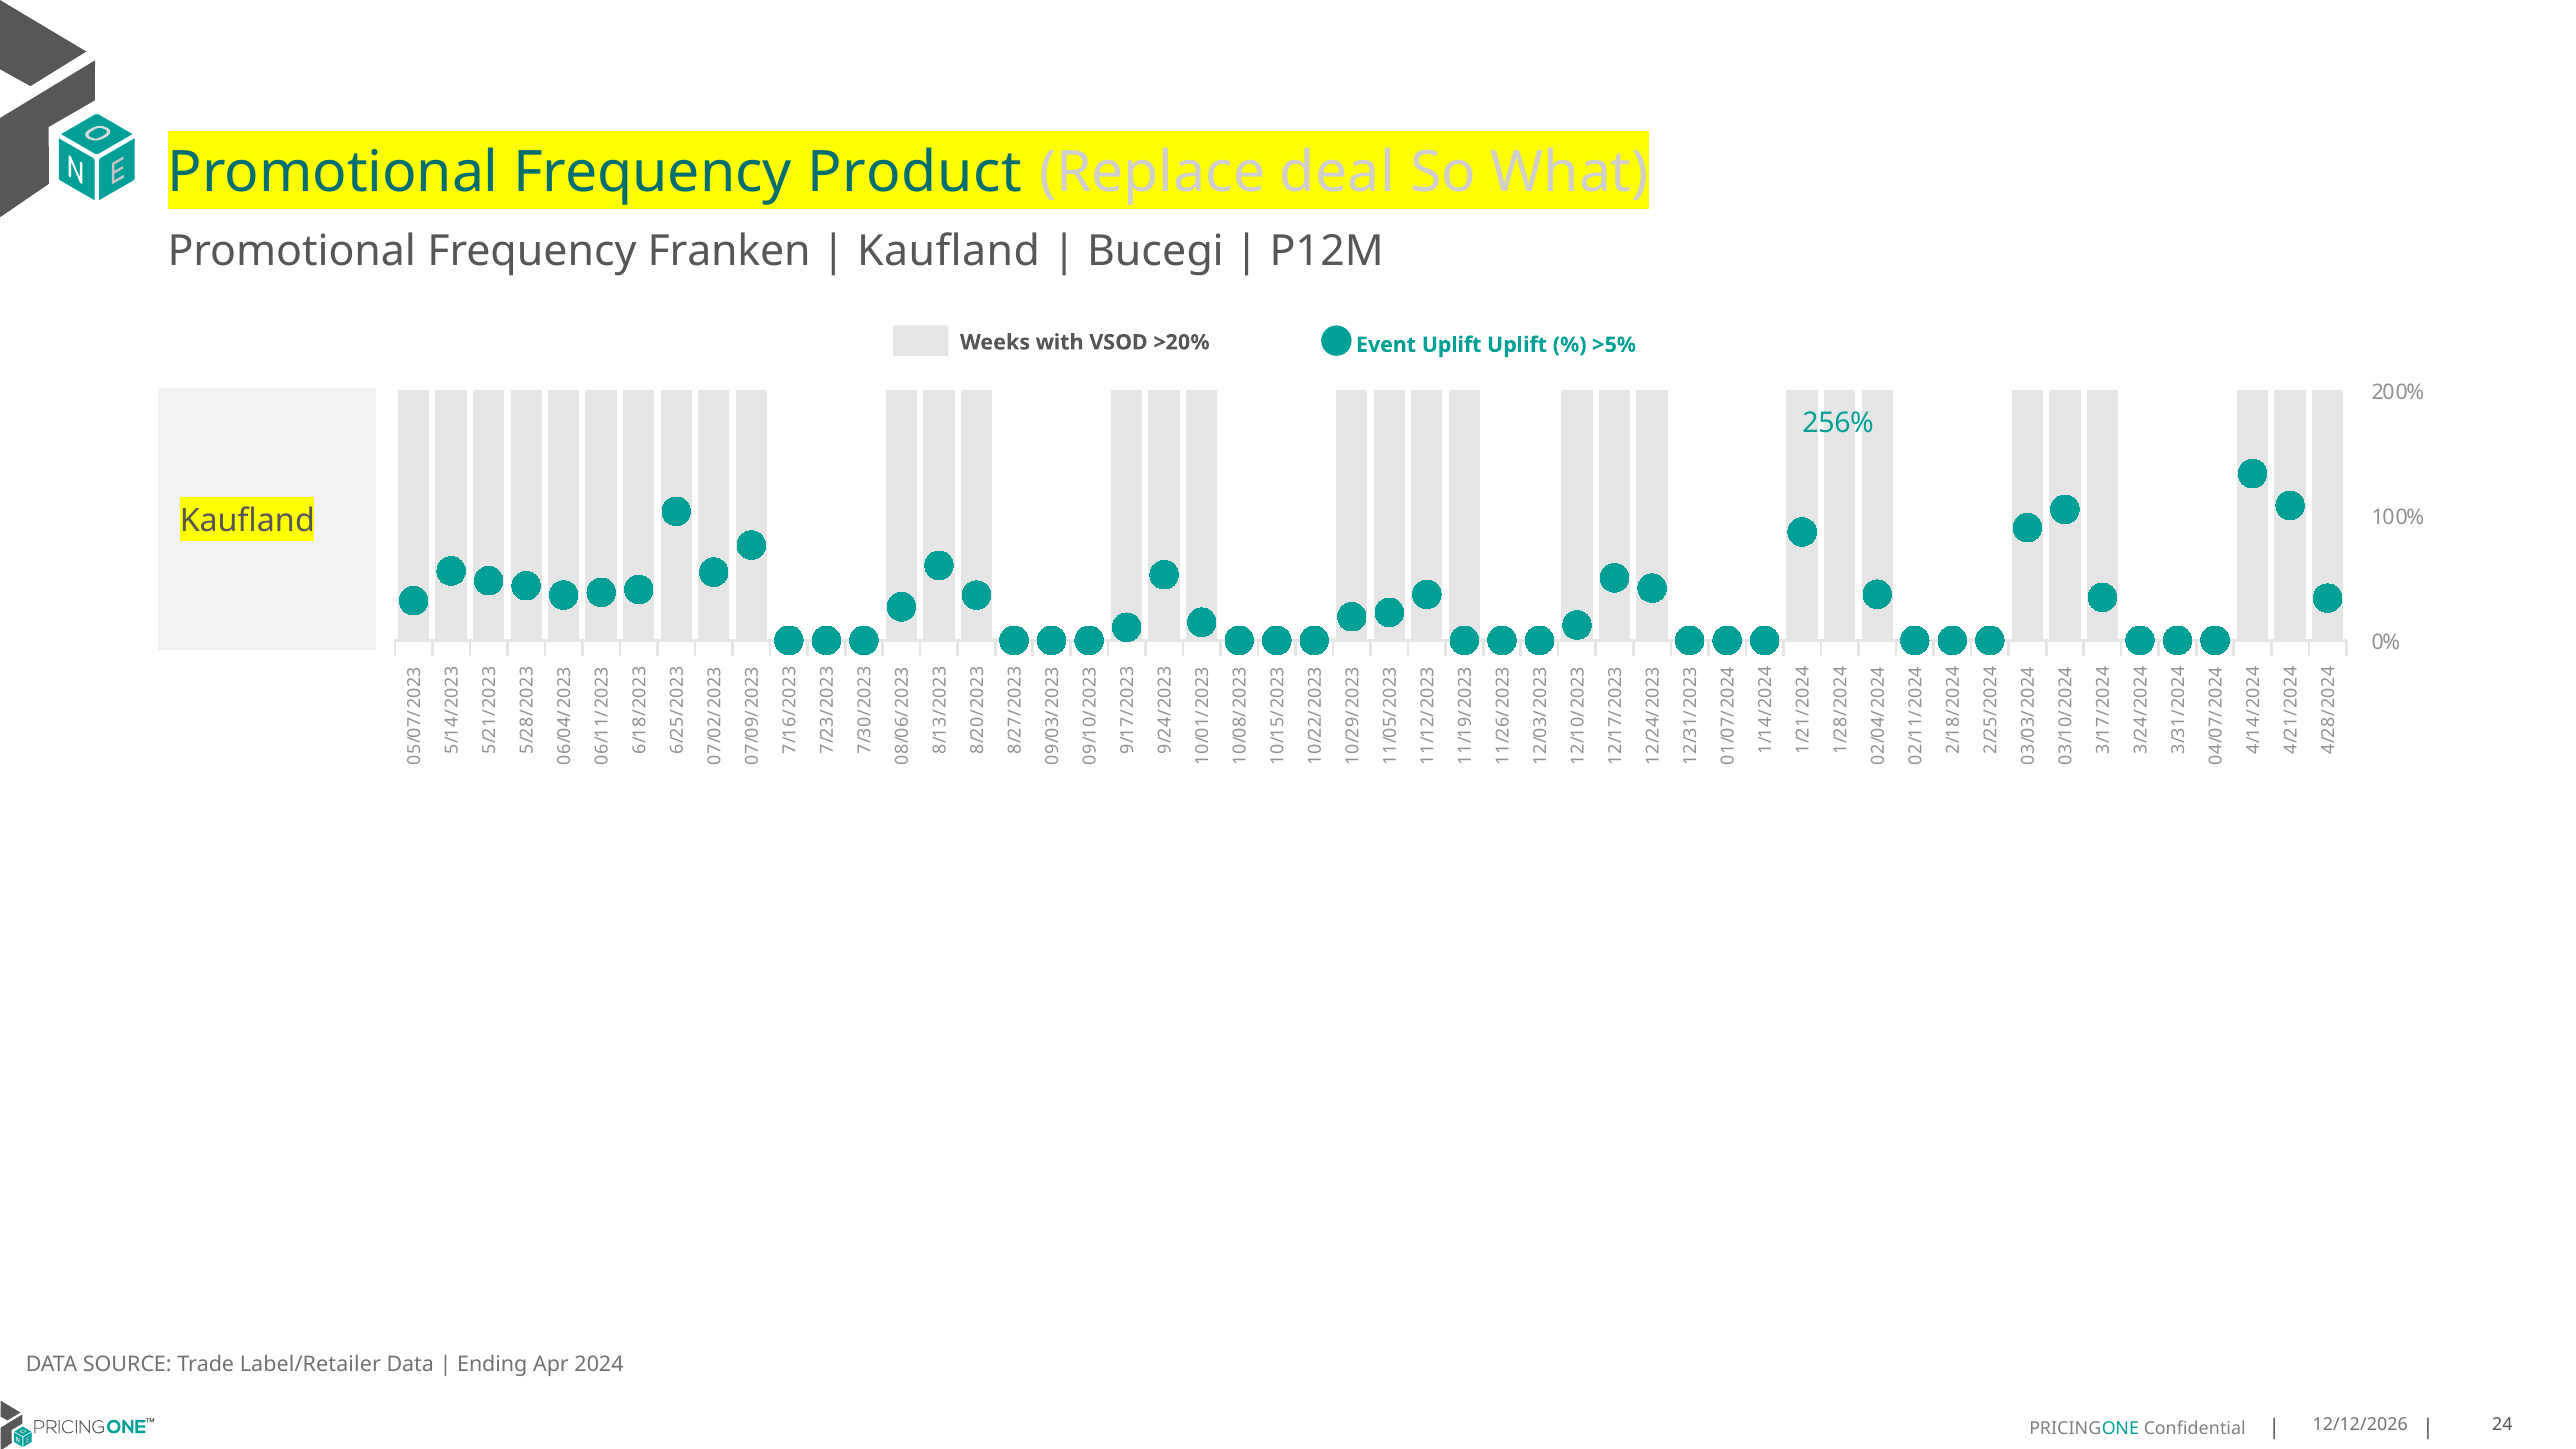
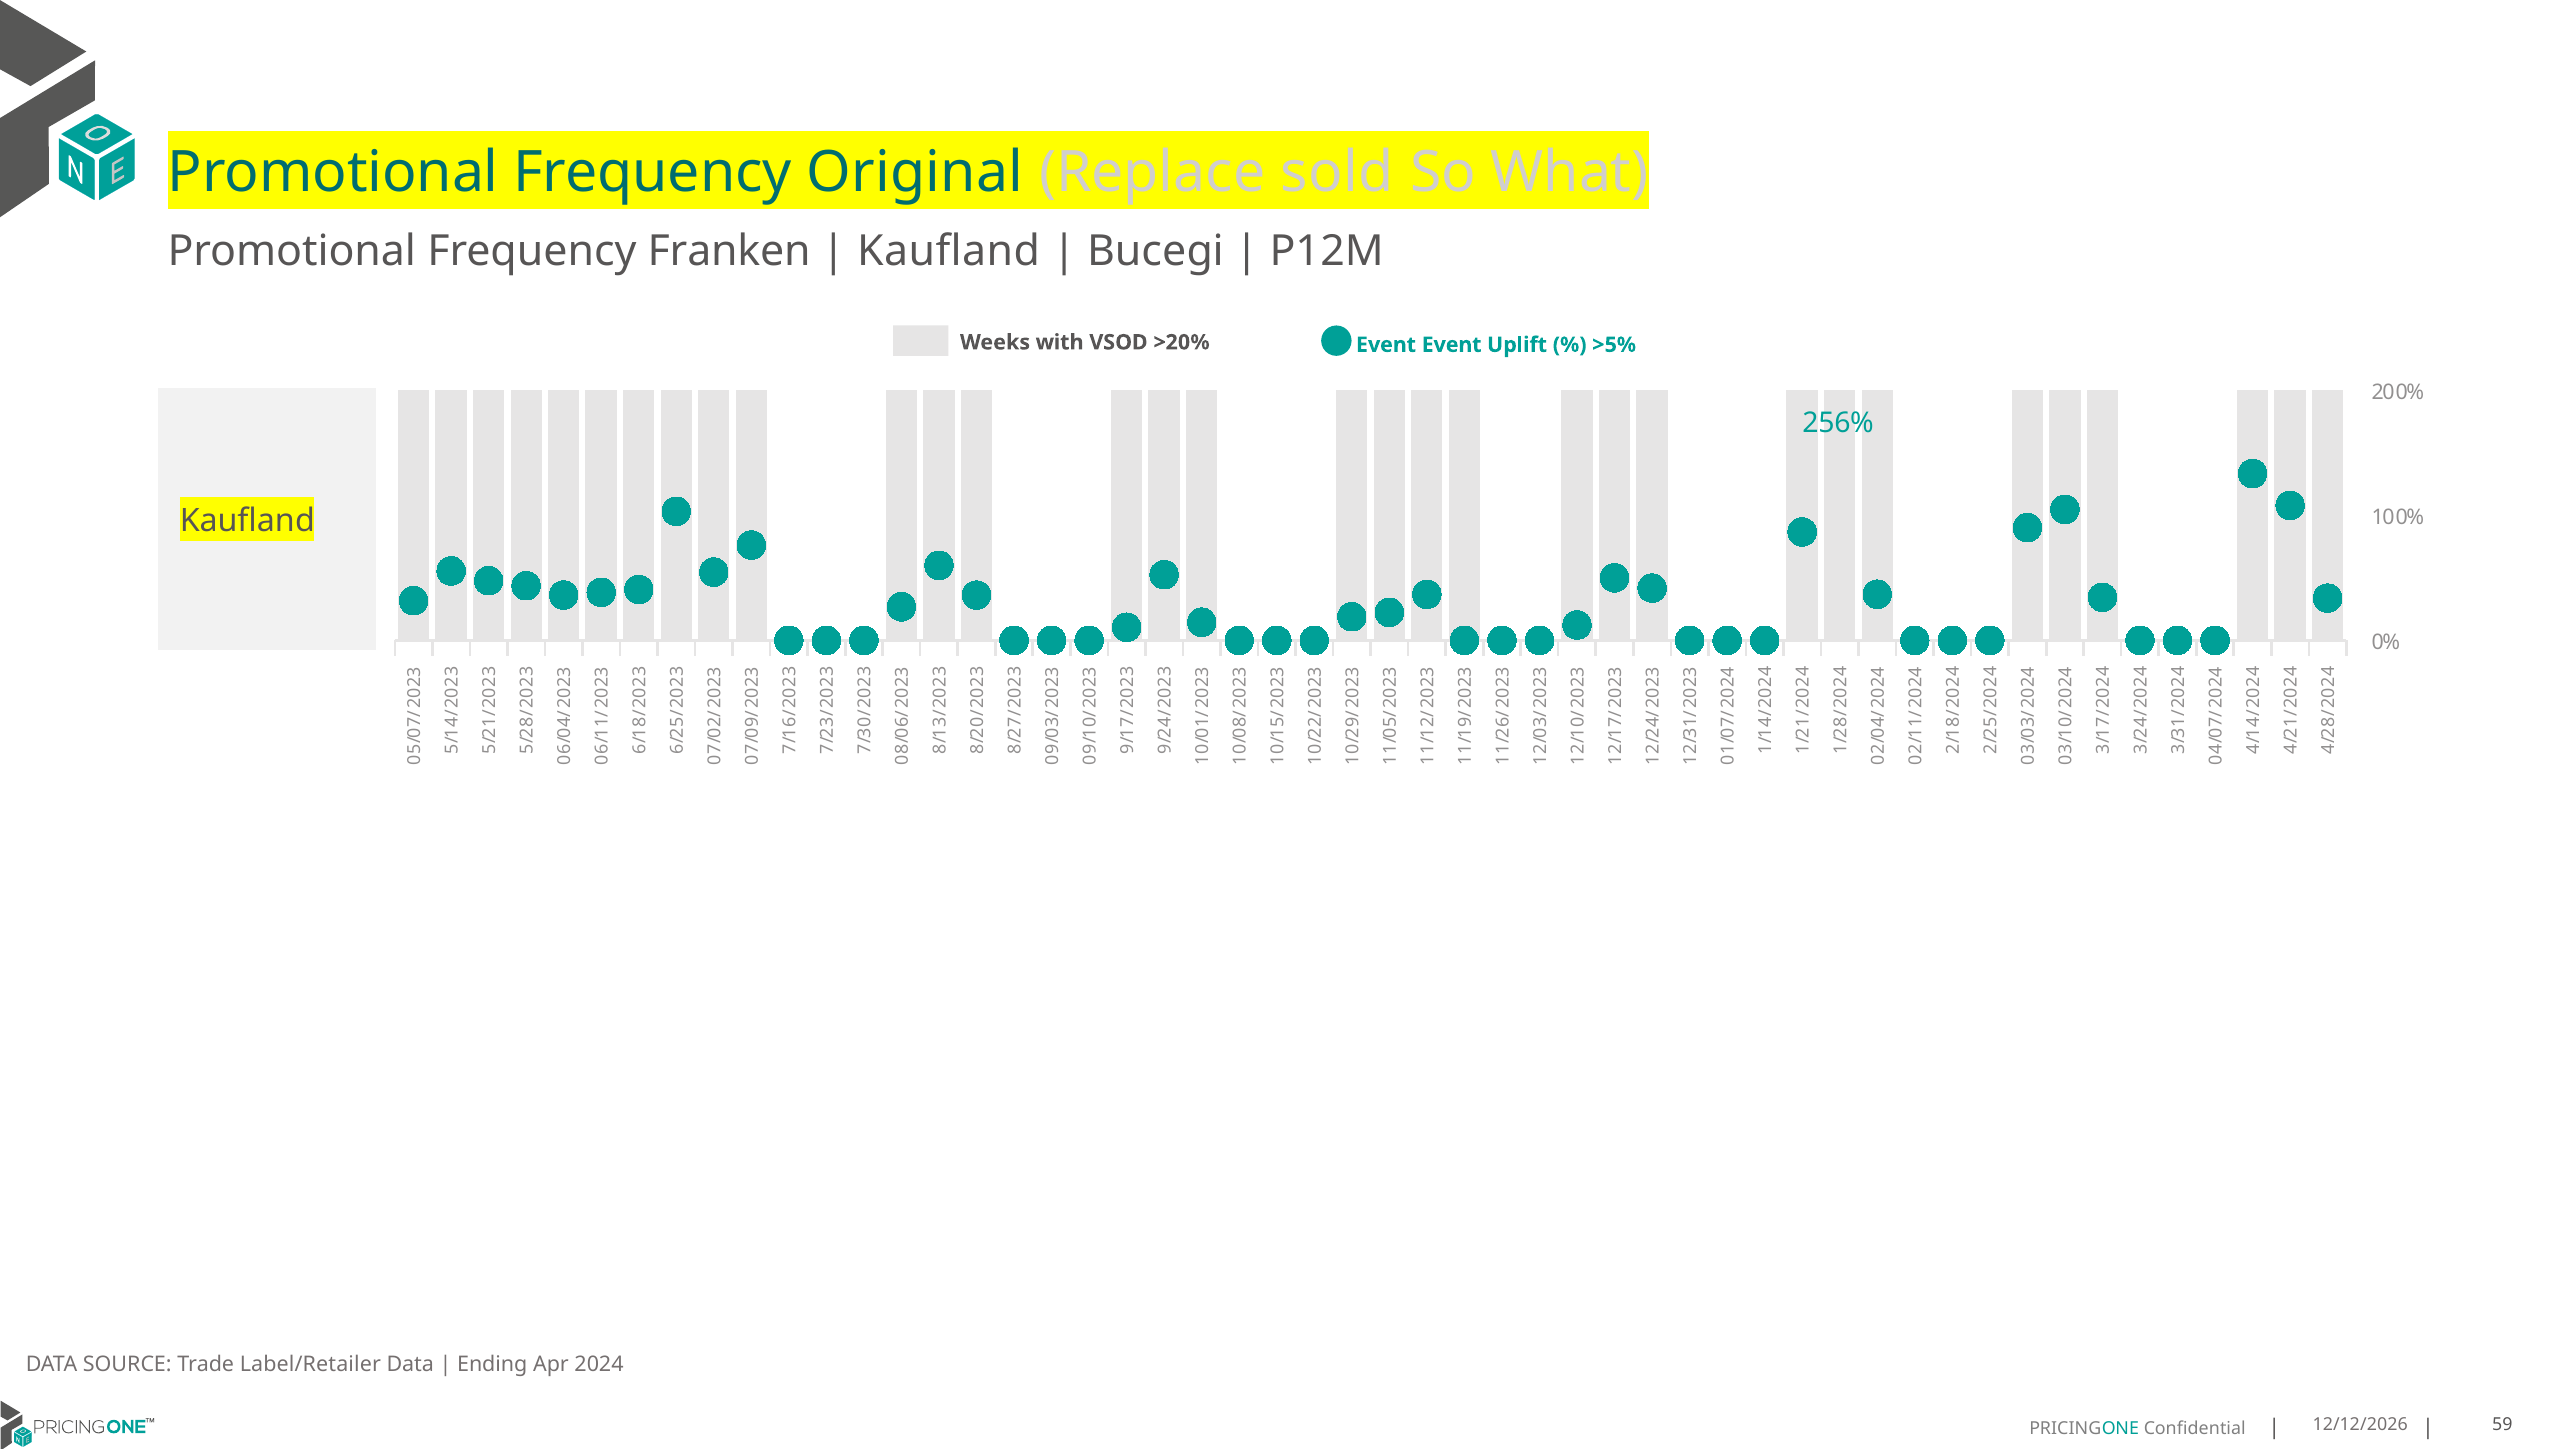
Product: Product -> Original (915, 173)
deal: deal -> sold (1337, 173)
Event Uplift: Uplift -> Event (1452, 345)
24: 24 -> 59 (2502, 1425)
